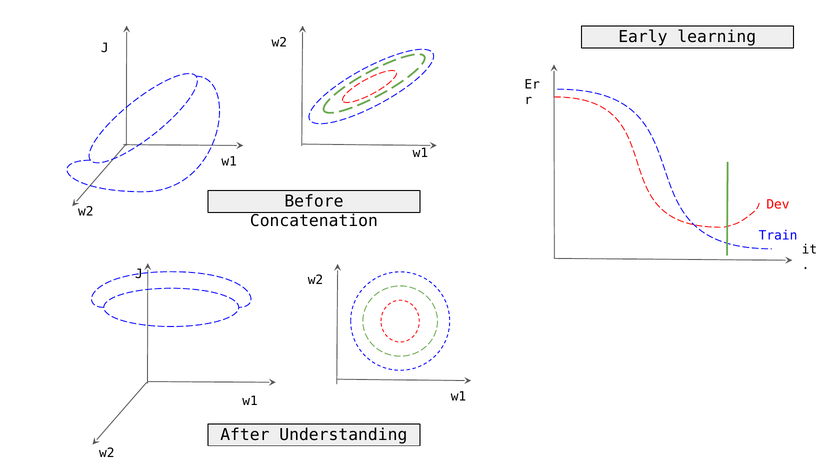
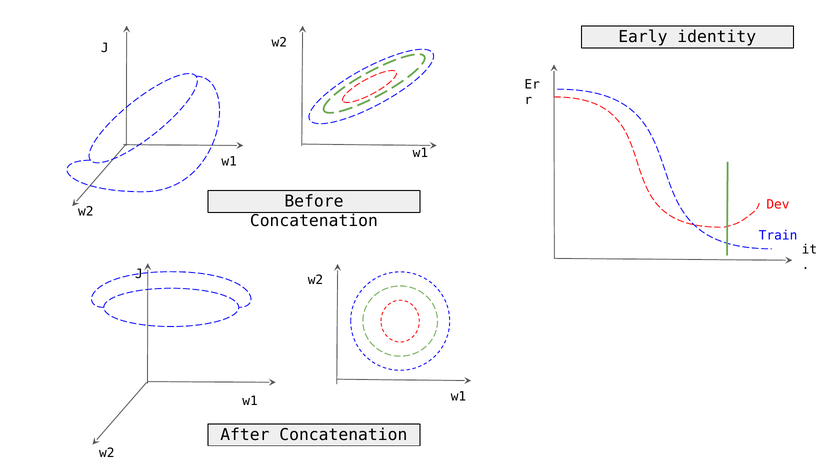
learning: learning -> identity (717, 37)
After Understanding: Understanding -> Concatenation (343, 434)
